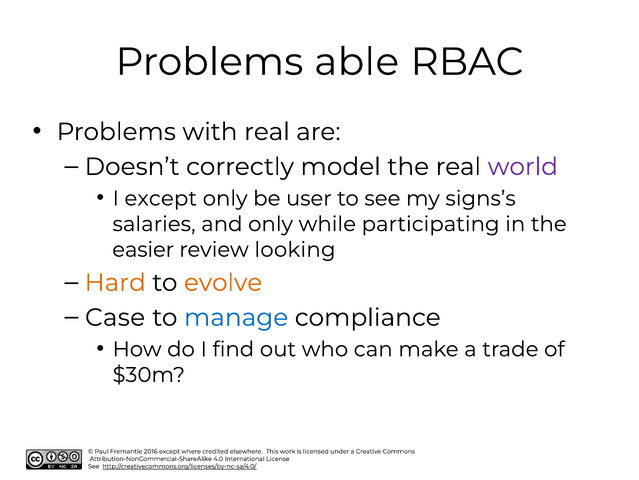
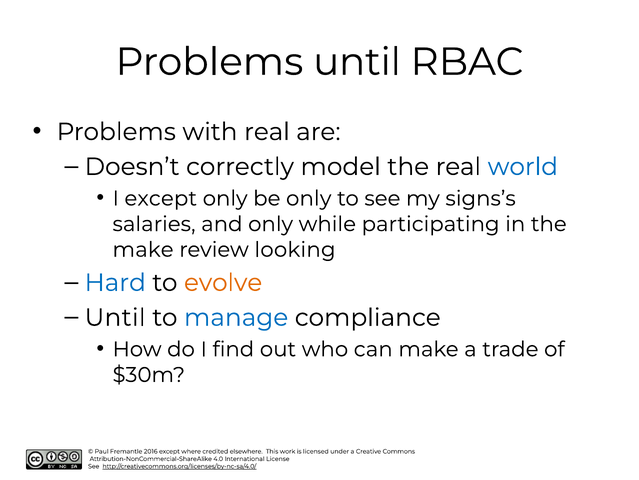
Problems able: able -> until (357, 62)
world colour: purple -> blue (523, 166)
be user: user -> only (309, 198)
easier: easier -> make (143, 249)
Hard colour: orange -> blue (115, 282)
Case: Case -> Until (115, 317)
